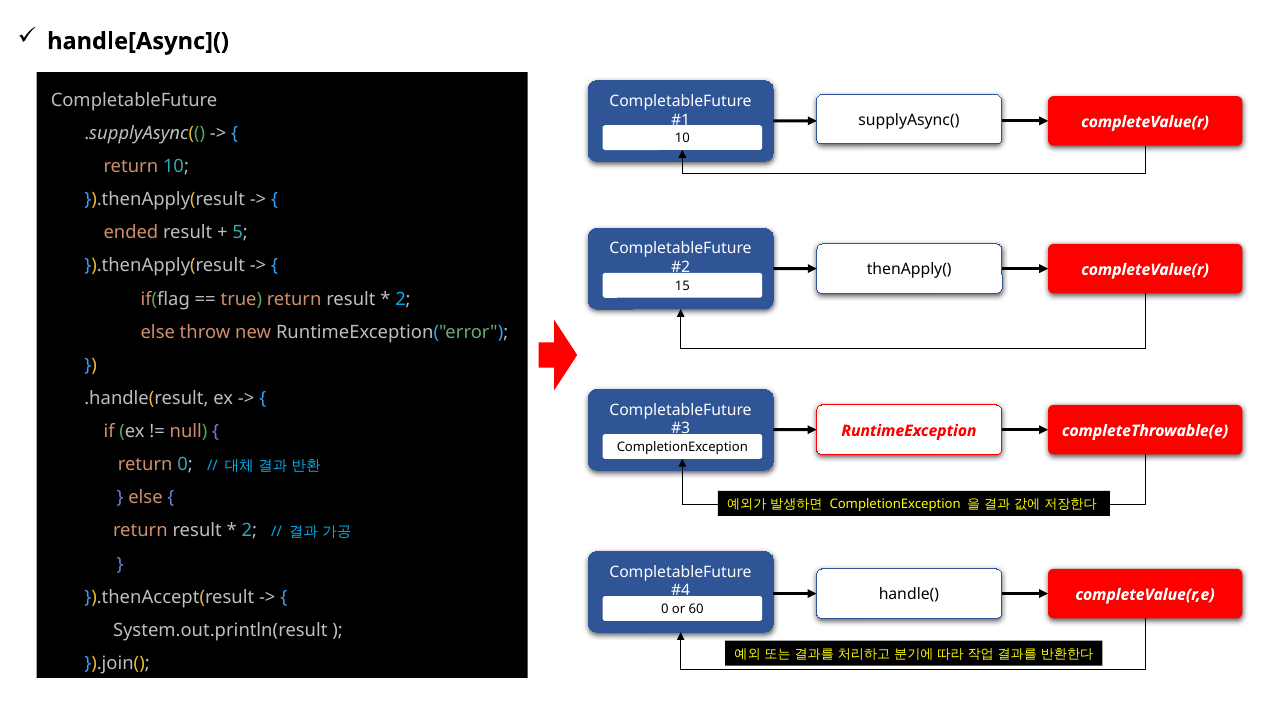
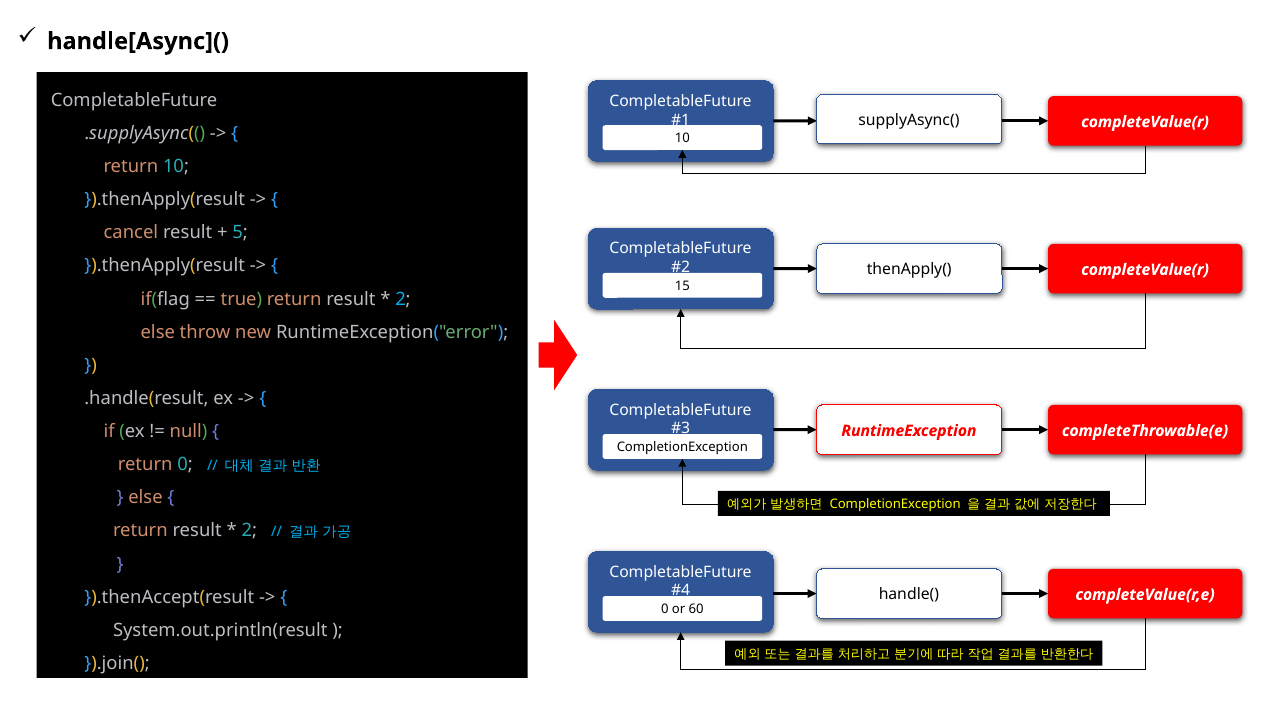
ended: ended -> cancel (131, 233)
